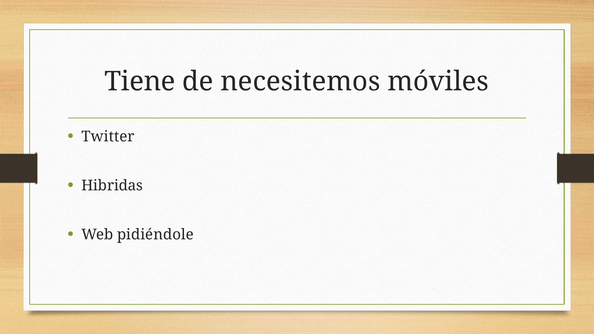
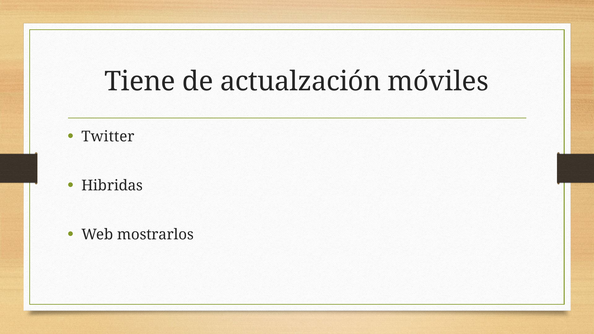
necesitemos: necesitemos -> actualzación (301, 82)
pidiéndole: pidiéndole -> mostrarlos (155, 235)
